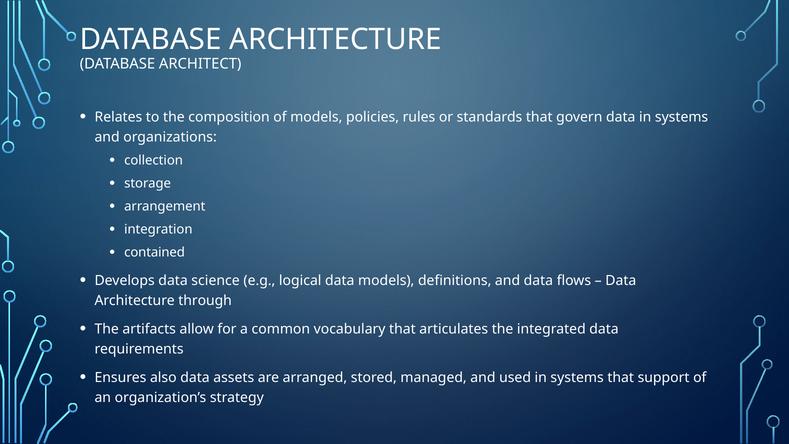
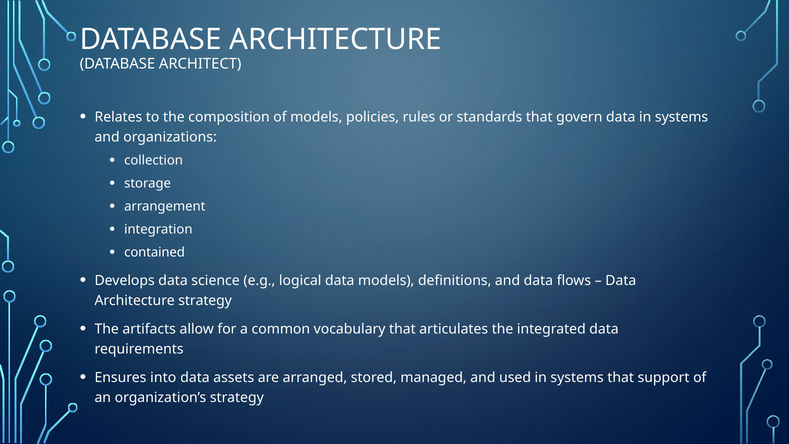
Architecture through: through -> strategy (205, 301)
also: also -> into (163, 377)
